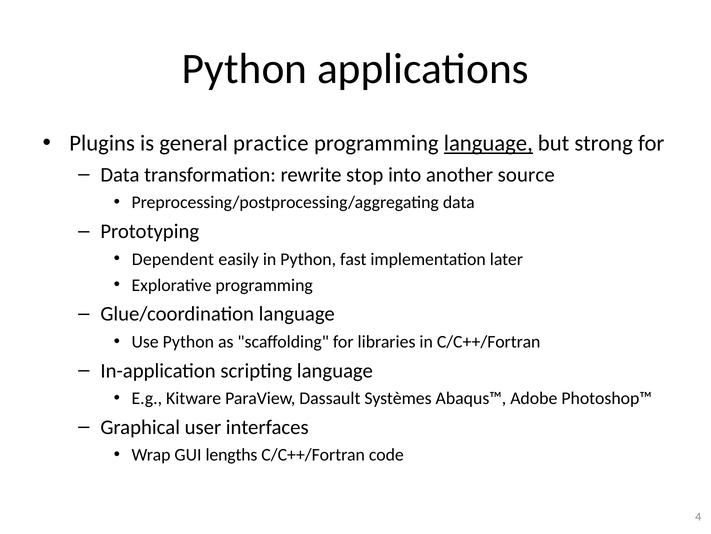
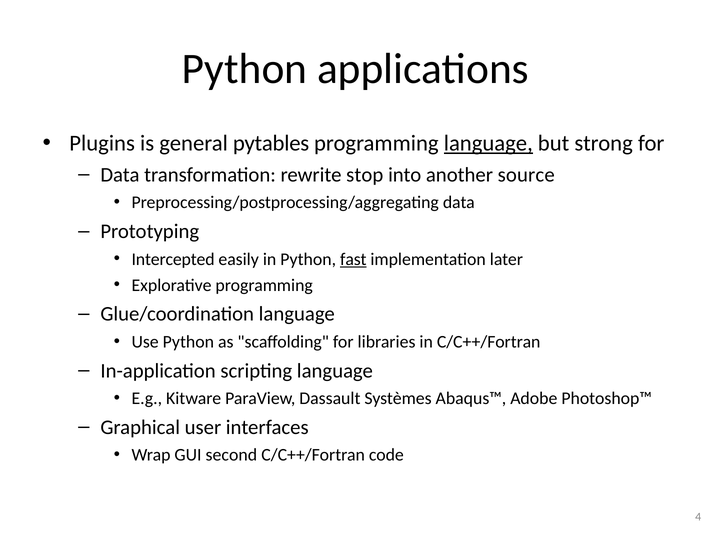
practice: practice -> pytables (271, 143)
Dependent: Dependent -> Intercepted (173, 259)
fast underline: none -> present (353, 259)
lengths: lengths -> second (231, 454)
